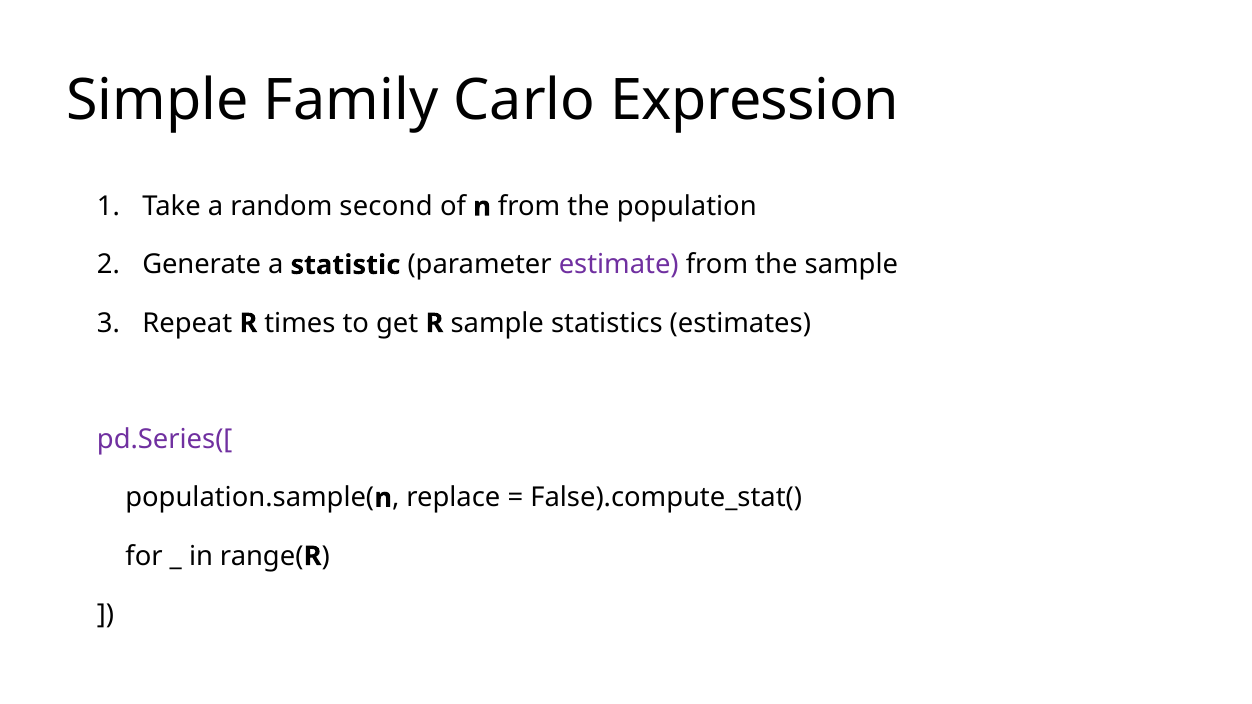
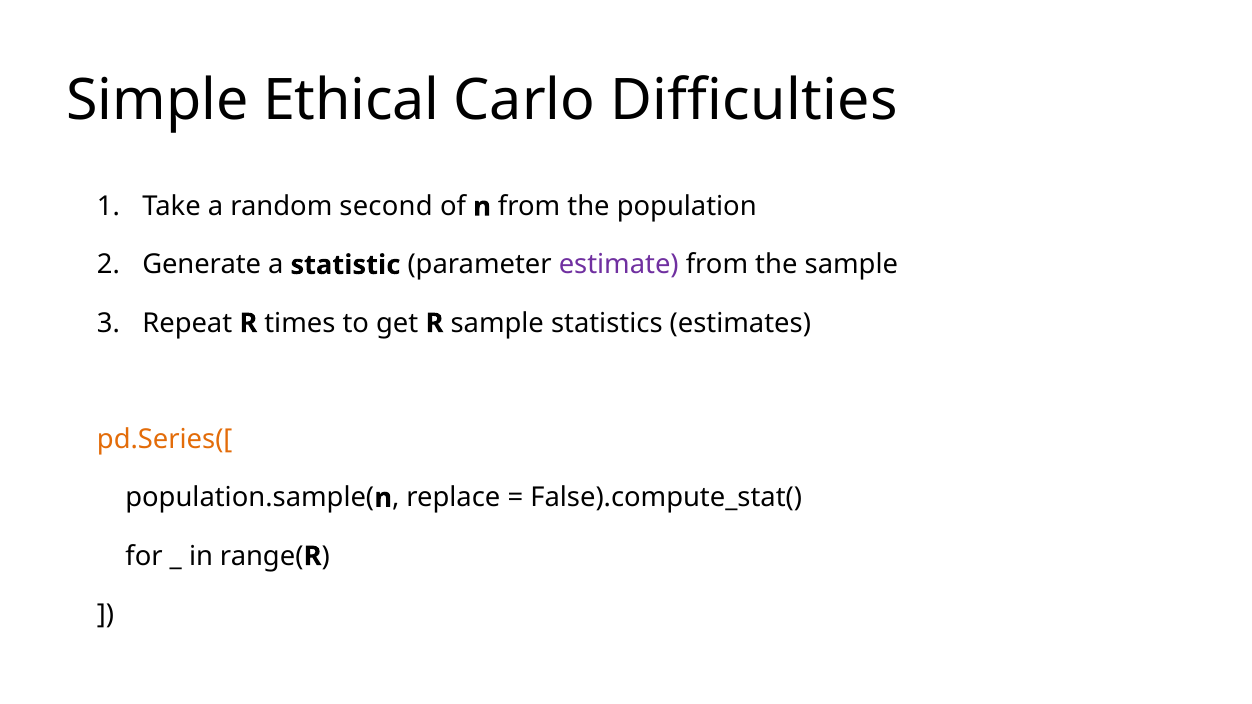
Family: Family -> Ethical (351, 101)
Expression: Expression -> Difficulties (754, 101)
pd.Series([ colour: purple -> orange (165, 440)
